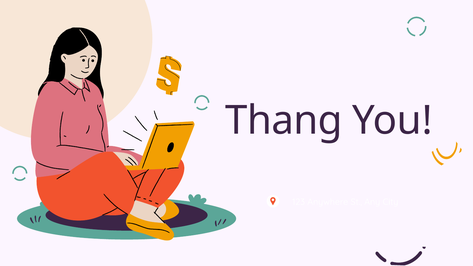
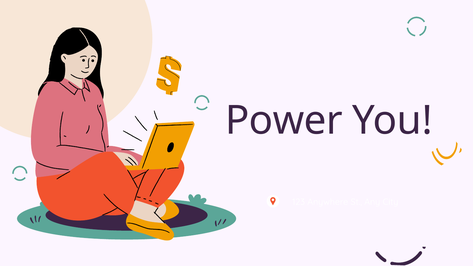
Thang: Thang -> Power (284, 121)
